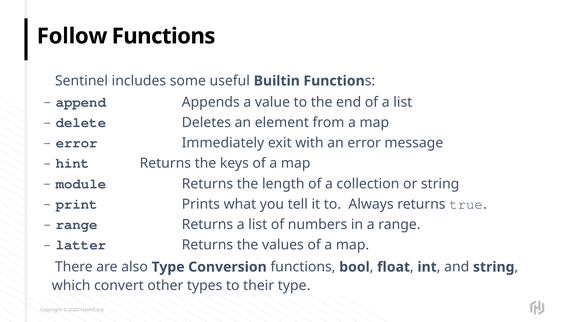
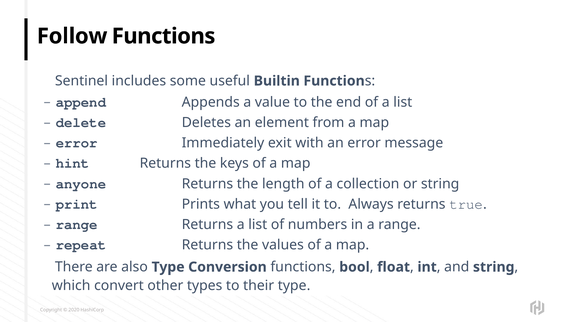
module: module -> anyone (81, 184)
latter: latter -> repeat (81, 245)
